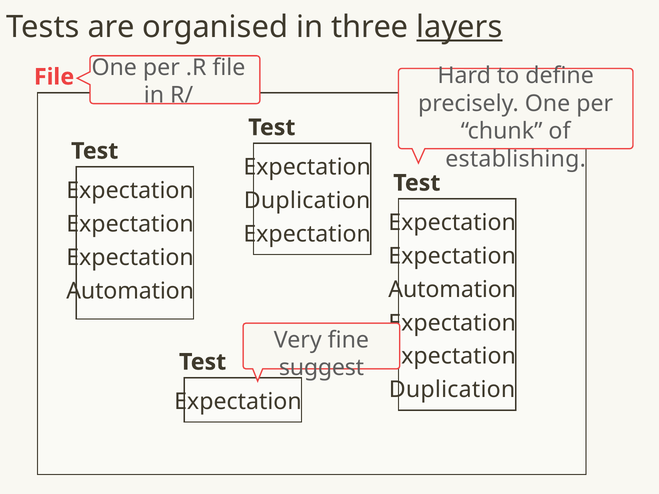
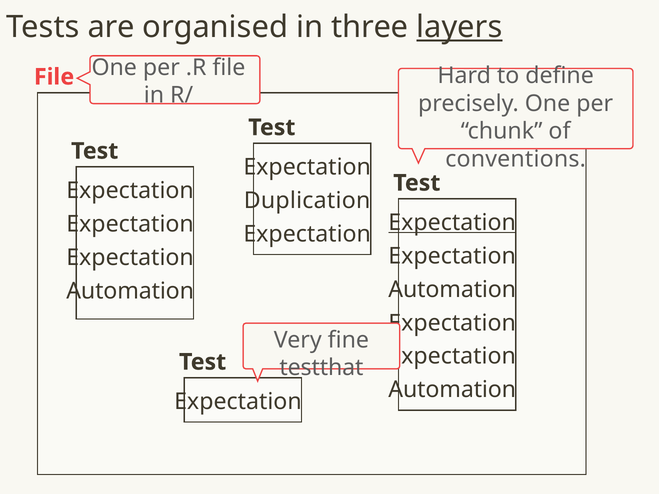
establishing: establishing -> conventions (516, 159)
Expectation underline: none -> present (452, 223)
suggest: suggest -> testthat (321, 368)
Duplication: Duplication -> Automation (452, 390)
